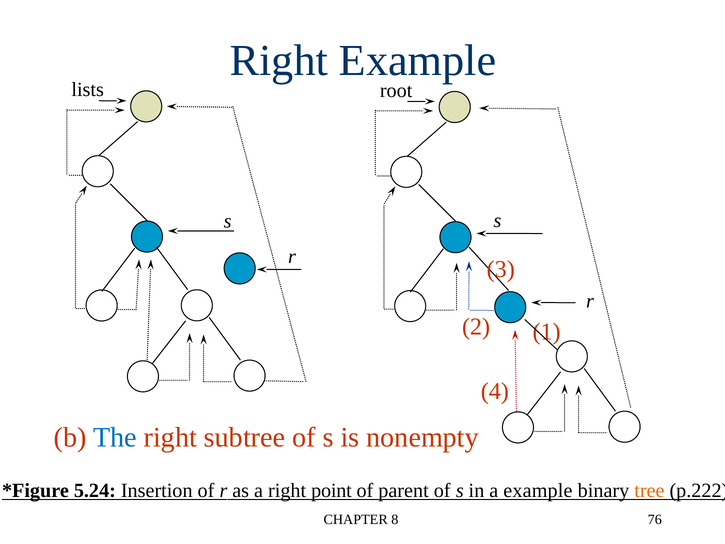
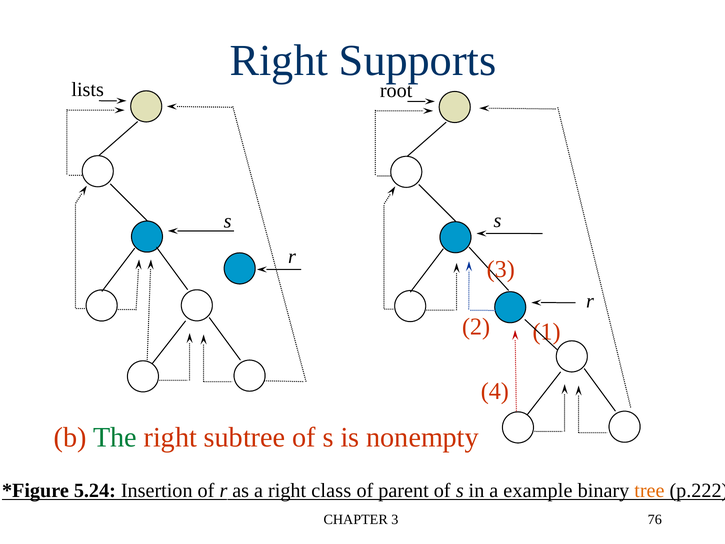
Right Example: Example -> Supports (418, 60)
The colour: blue -> green (115, 437)
point: point -> class (331, 490)
CHAPTER 8: 8 -> 3 (395, 519)
